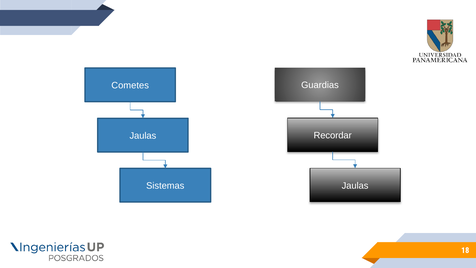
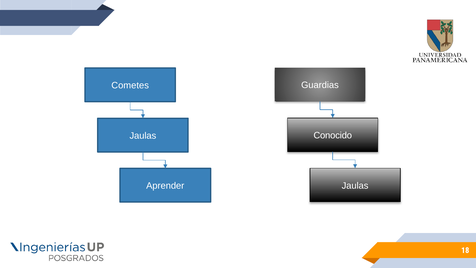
Recordar: Recordar -> Conocido (333, 135)
Sistemas: Sistemas -> Aprender (165, 186)
